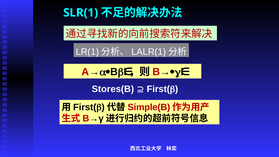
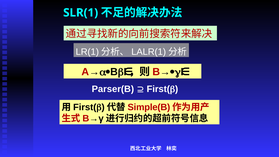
Stores(B: Stores(B -> Parser(B (113, 89)
